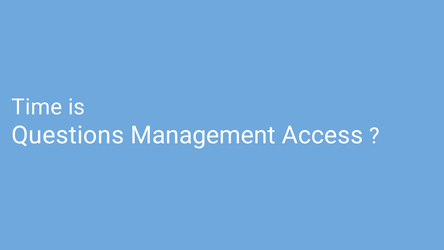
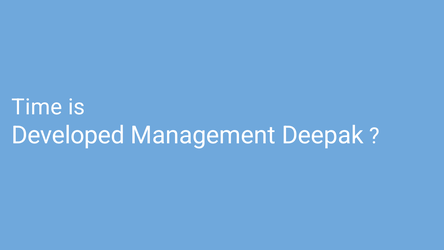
Questions: Questions -> Developed (68, 135)
Access: Access -> Deepak (323, 135)
